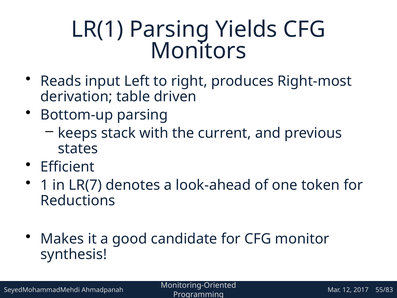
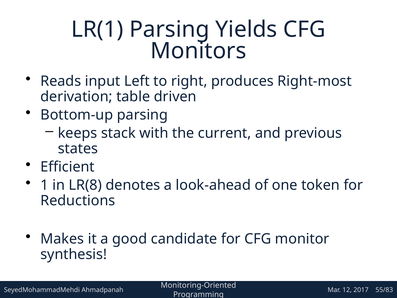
LR(7: LR(7 -> LR(8 (85, 185)
